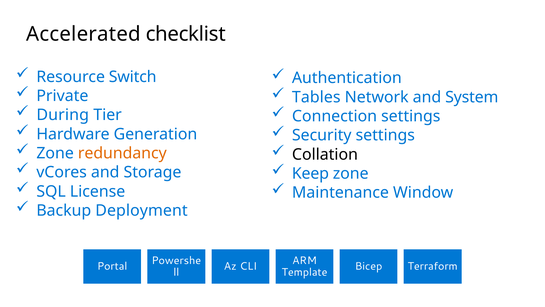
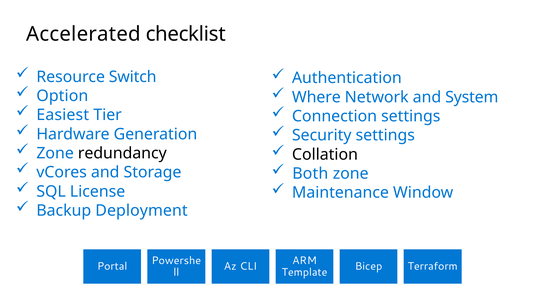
Private: Private -> Option (62, 96)
Tables: Tables -> Where (316, 97)
During: During -> Easiest (63, 115)
redundancy colour: orange -> black (122, 153)
Keep: Keep -> Both (310, 173)
